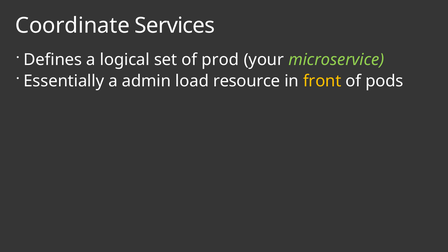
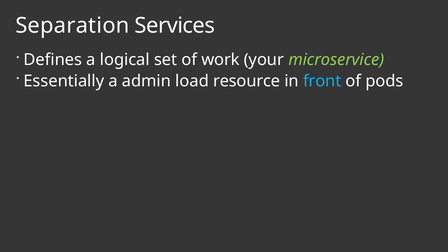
Coordinate: Coordinate -> Separation (72, 26)
prod: prod -> work (220, 60)
front colour: yellow -> light blue (322, 81)
